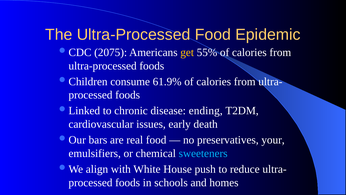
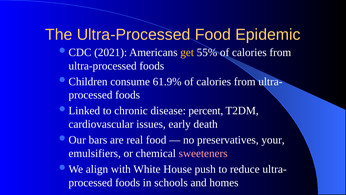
2075: 2075 -> 2021 (111, 52)
ending: ending -> percent (206, 111)
sweeteners colour: light blue -> pink (203, 153)
